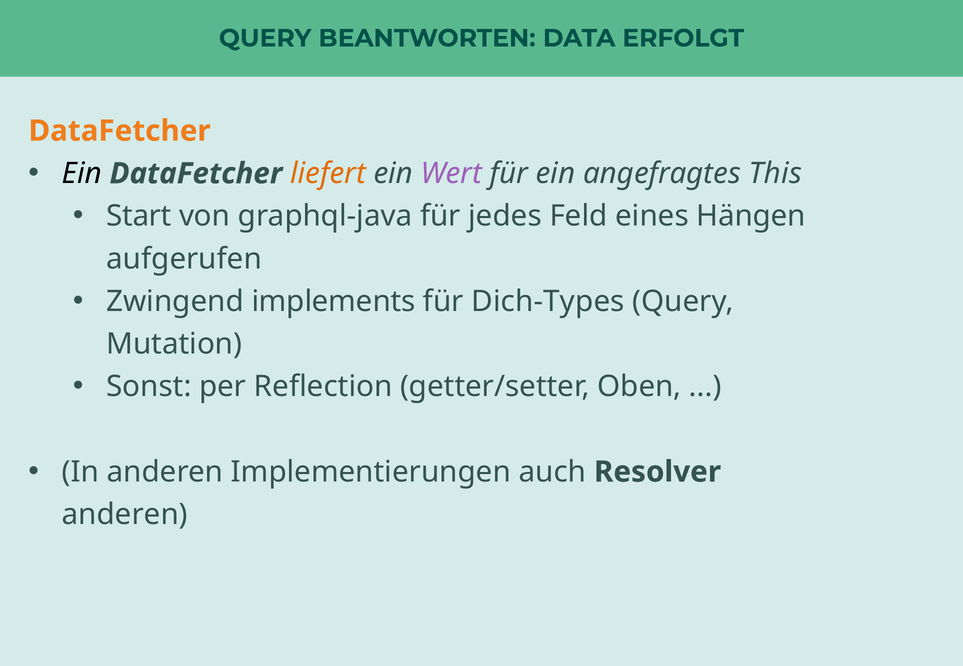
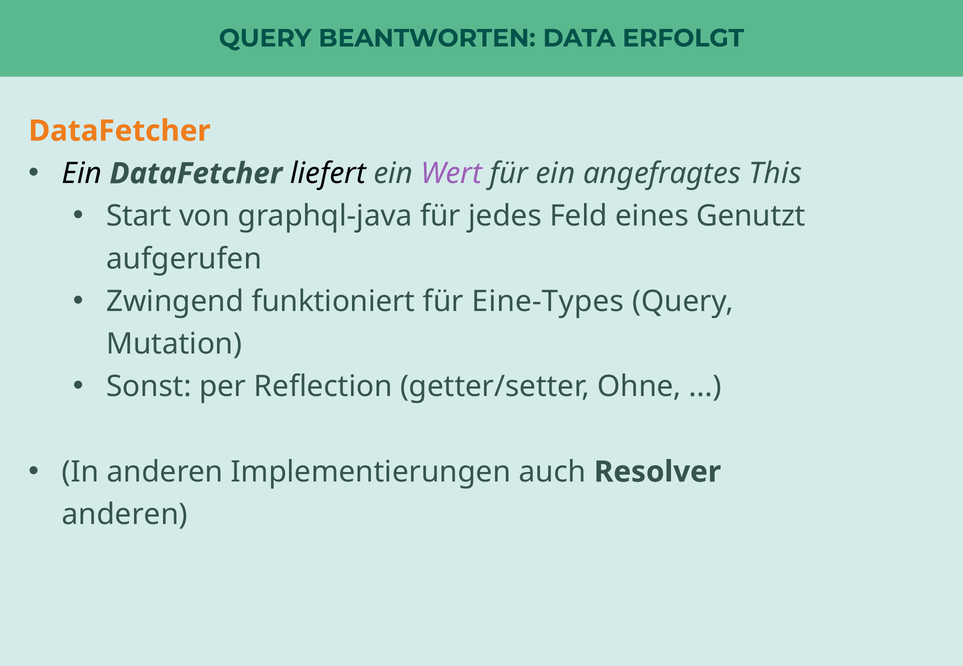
liefert colour: orange -> black (328, 174)
Hängen: Hängen -> Genutzt (751, 216)
implements: implements -> funktioniert (333, 302)
Dich-Types: Dich-Types -> Eine-Types (548, 302)
Oben: Oben -> Ohne (639, 387)
